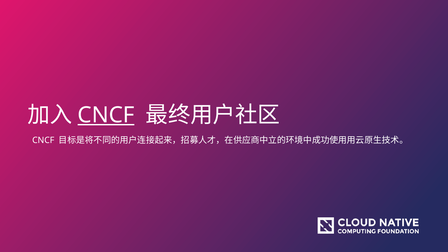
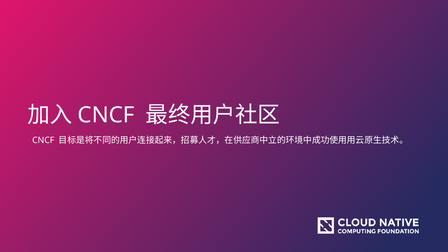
CNCF underline: present -> none (106, 115)
